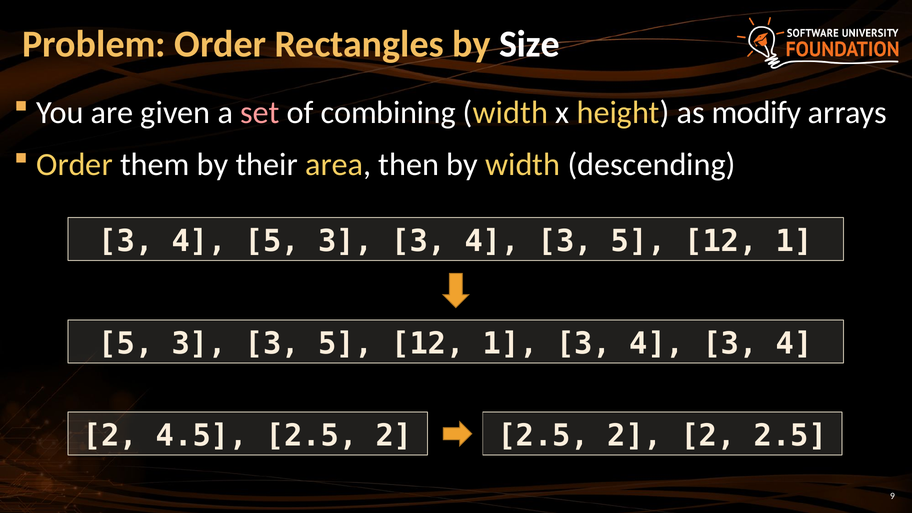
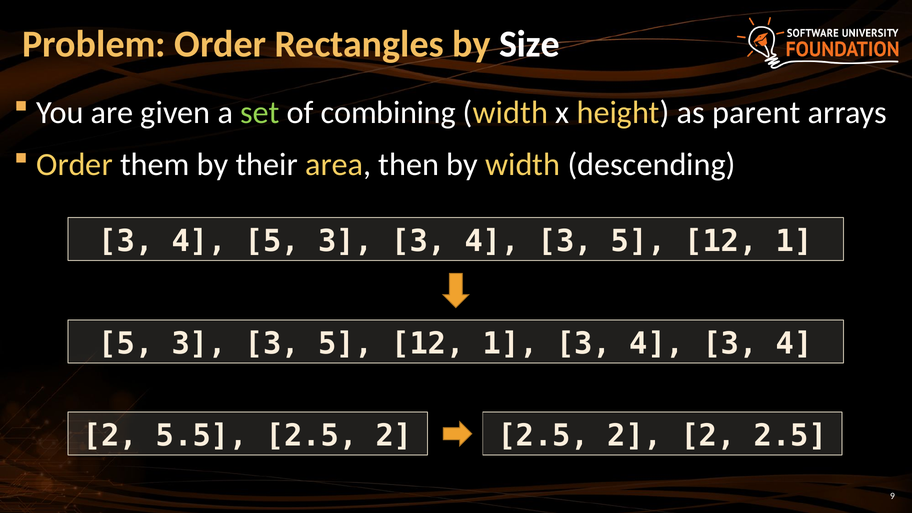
set colour: pink -> light green (260, 112)
modify: modify -> parent (756, 112)
4.5: 4.5 -> 5.5 (202, 436)
